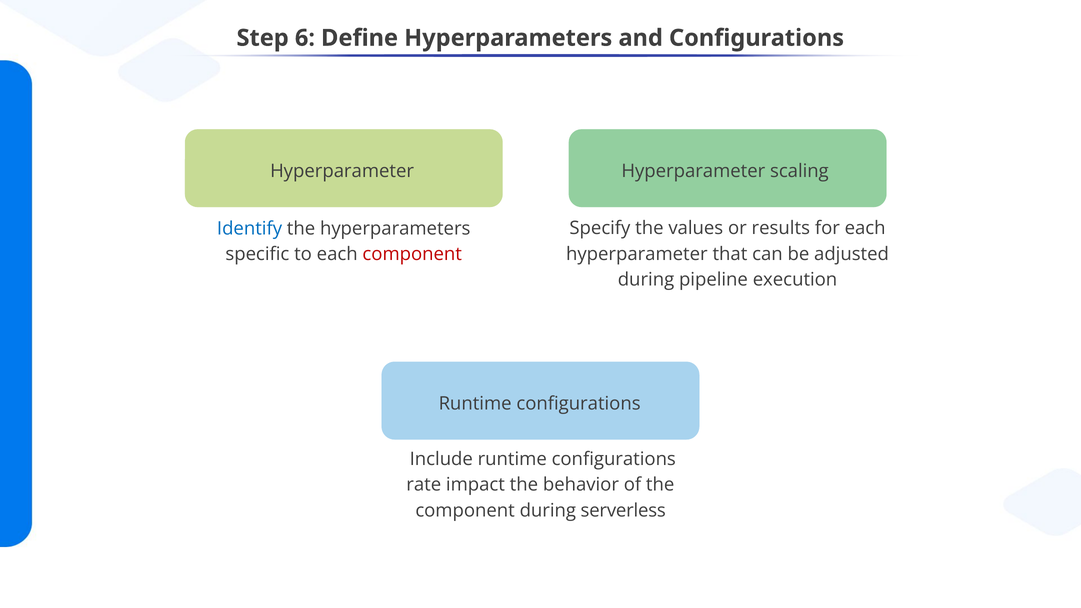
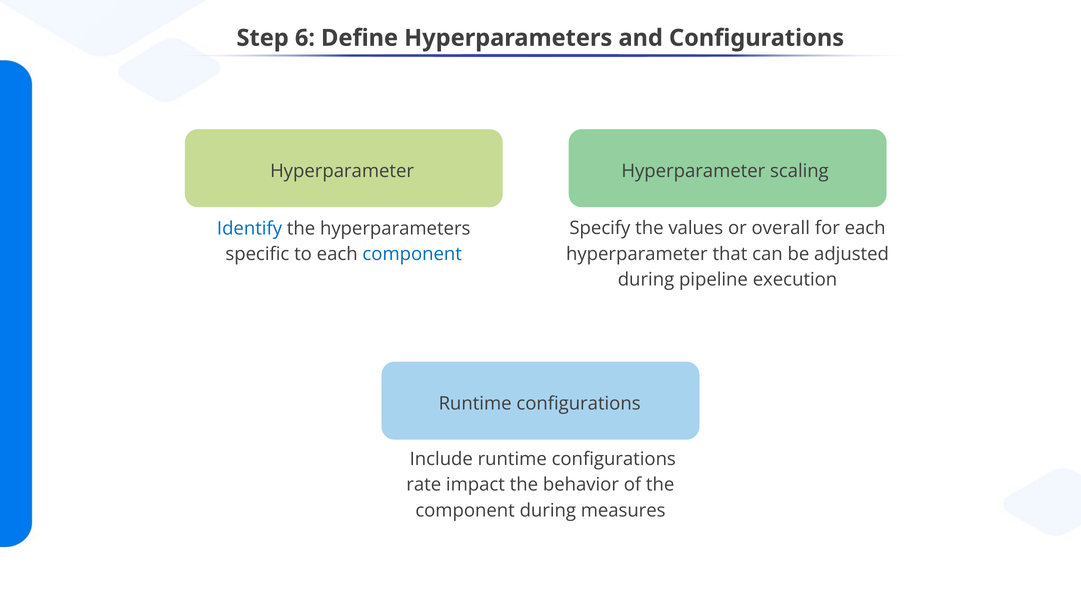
results: results -> overall (781, 228)
component colour: red -> blue (412, 254)
serverless: serverless -> measures (623, 511)
